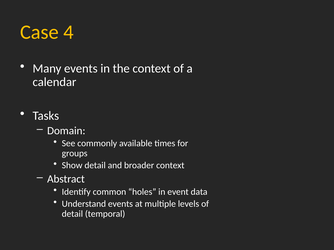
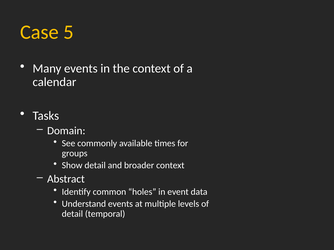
4: 4 -> 5 (69, 32)
